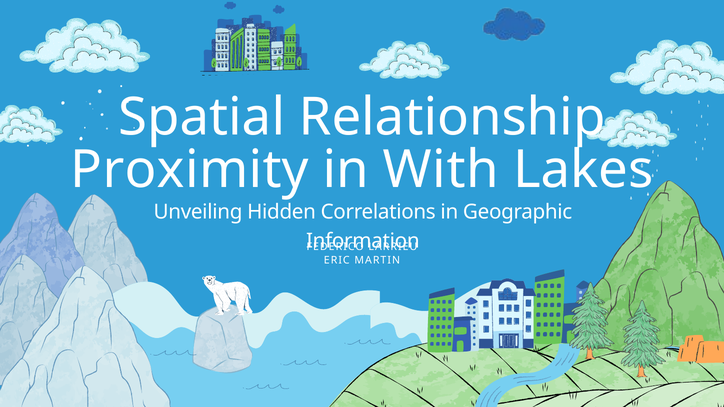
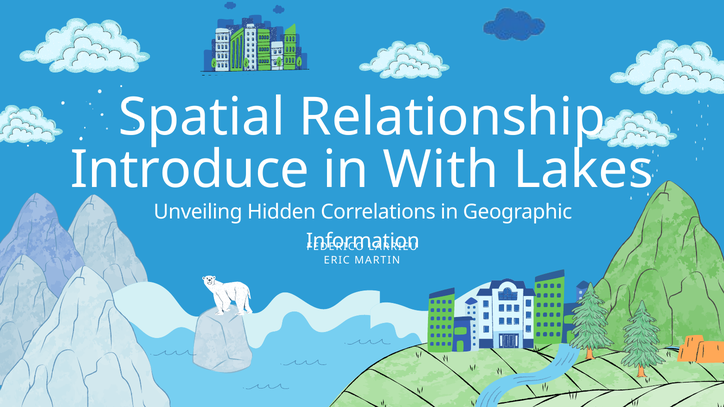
Proximity: Proximity -> Introduce (190, 170)
